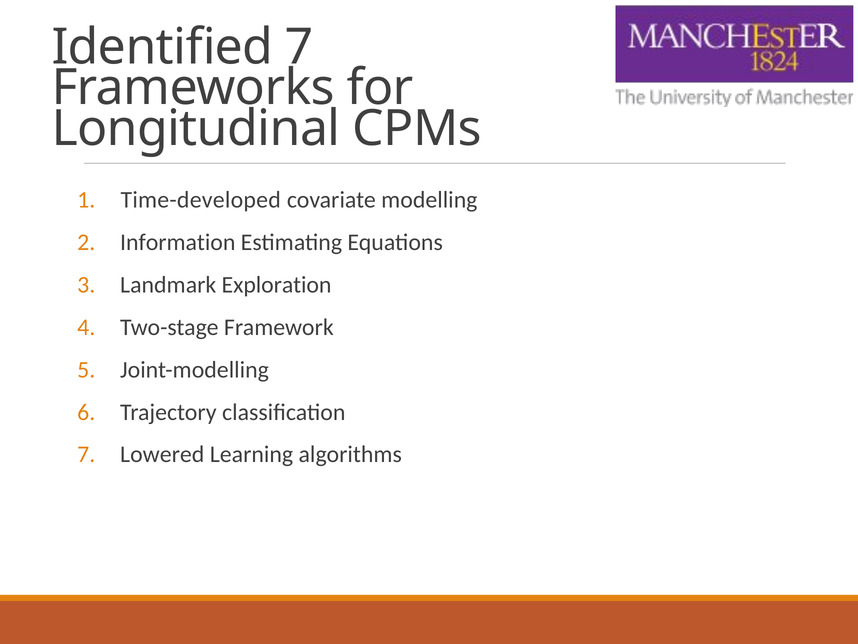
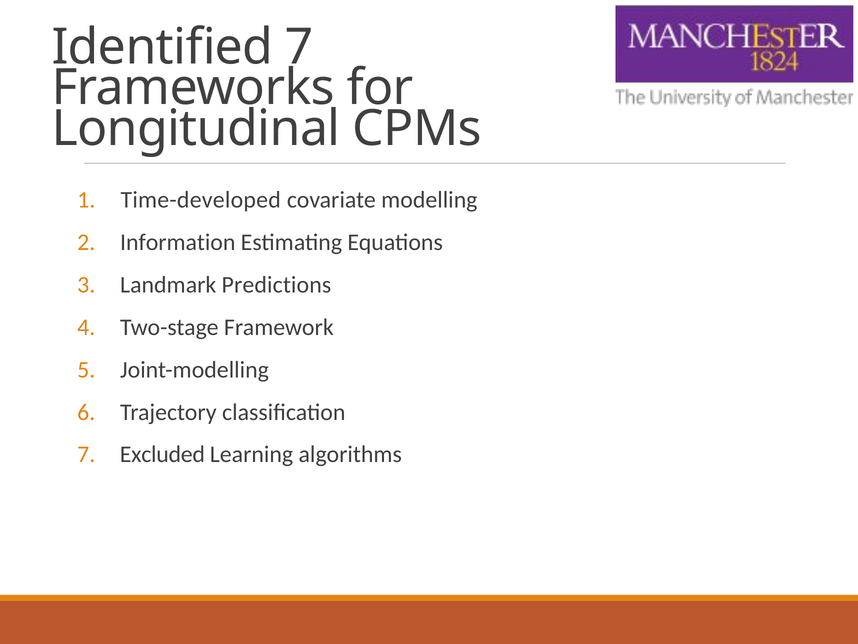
Exploration: Exploration -> Predictions (276, 285)
Lowered: Lowered -> Excluded (162, 454)
